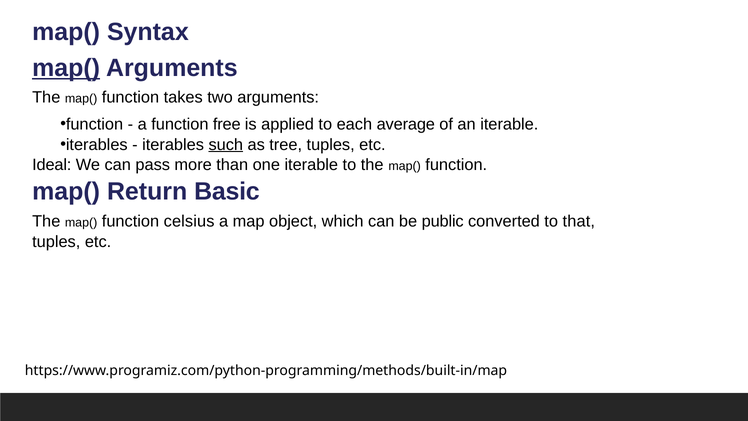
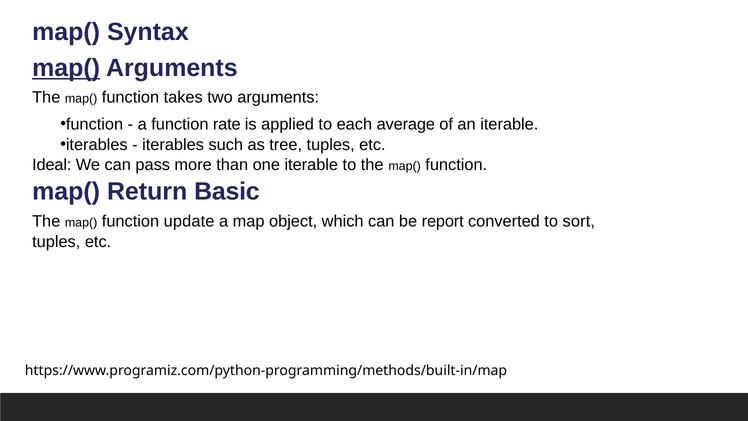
free: free -> rate (227, 124)
such underline: present -> none (226, 145)
celsius: celsius -> update (189, 221)
public: public -> report (443, 221)
that: that -> sort (579, 221)
